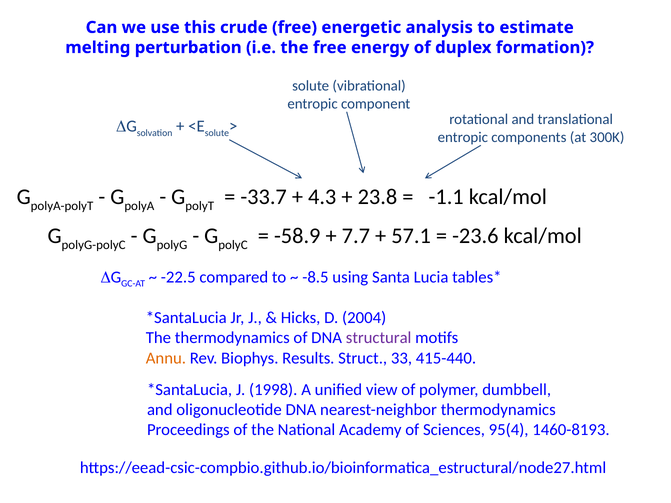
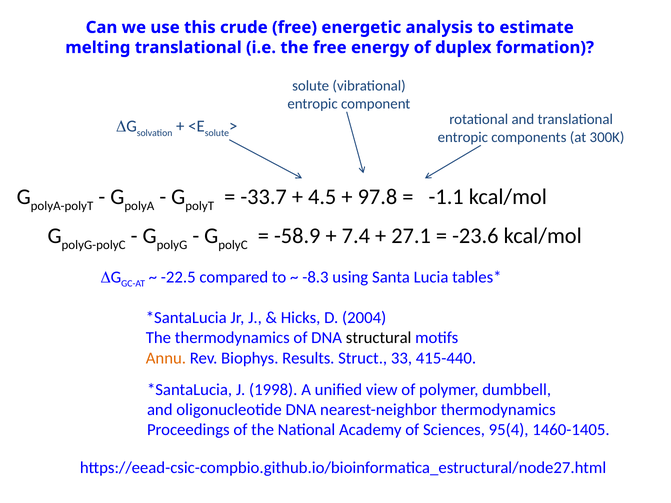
melting perturbation: perturbation -> translational (188, 48)
4.3: 4.3 -> 4.5 (322, 197)
23.8: 23.8 -> 97.8 (377, 197)
7.7: 7.7 -> 7.4 (356, 236)
57.1: 57.1 -> 27.1 (411, 236)
-8.5: -8.5 -> -8.3 (315, 277)
structural colour: purple -> black (379, 338)
1460-8193: 1460-8193 -> 1460-1405 (571, 430)
